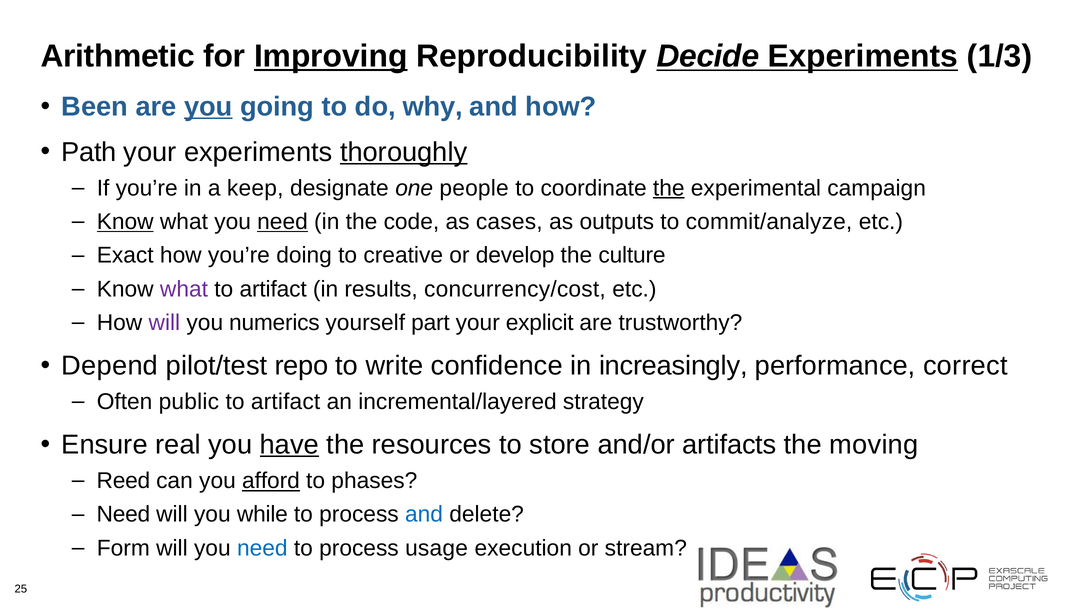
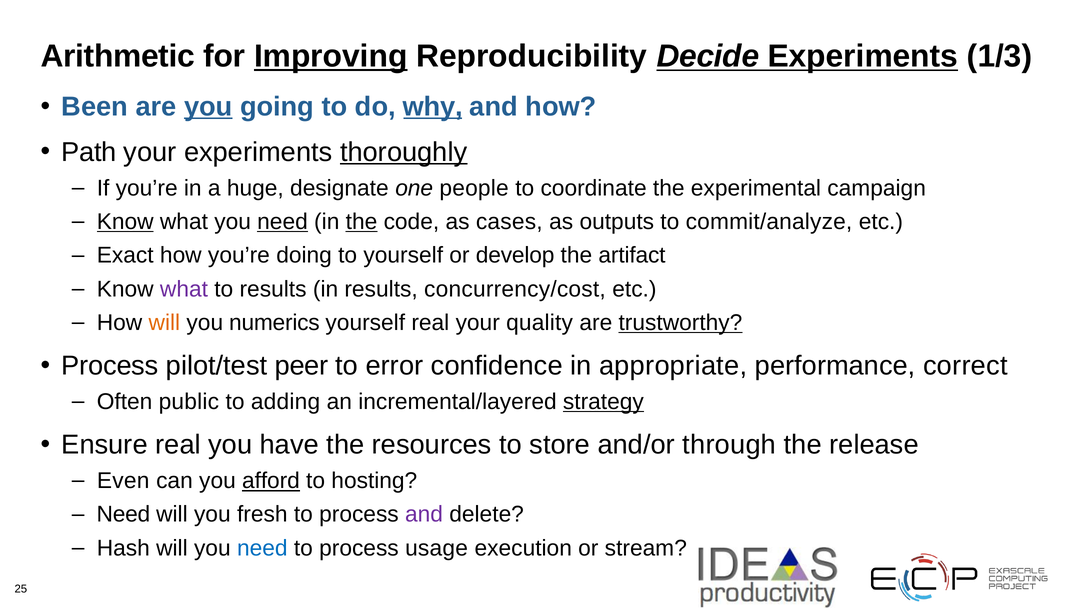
why underline: none -> present (433, 107)
keep: keep -> huge (255, 188)
the underline: present -> none (669, 188)
the underline: none -> present (362, 222)
to creative: creative -> yourself (403, 255)
culture: culture -> artifact (632, 255)
artifact: artifact -> results (273, 289)
will colour: purple -> orange (164, 322)
yourself part: part -> real (430, 322)
explicit: explicit -> quality (540, 322)
trustworthy underline: none -> present (680, 322)
Depend: Depend -> Process (110, 365)
repo: repo -> peer (302, 365)
write: write -> error (395, 365)
increasingly: increasingly -> appropriate (673, 365)
artifact: artifact -> adding (286, 401)
strategy underline: none -> present (603, 401)
have underline: present -> none (289, 444)
artifacts: artifacts -> through (729, 444)
moving: moving -> release (874, 444)
Reed: Reed -> Even (123, 480)
phases: phases -> hosting (374, 480)
while: while -> fresh (262, 514)
and colour: blue -> purple (424, 514)
Form: Form -> Hash (123, 547)
